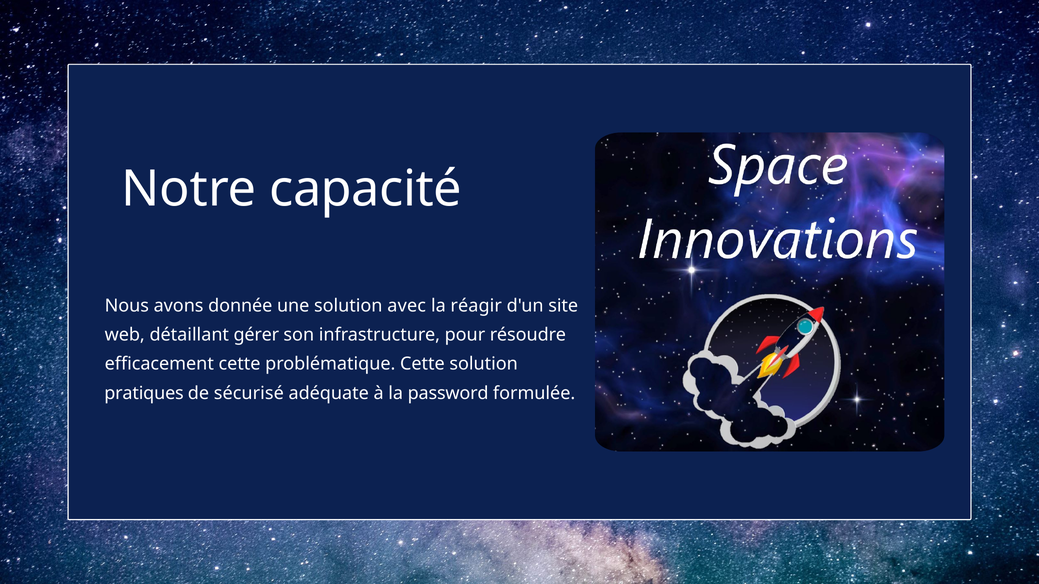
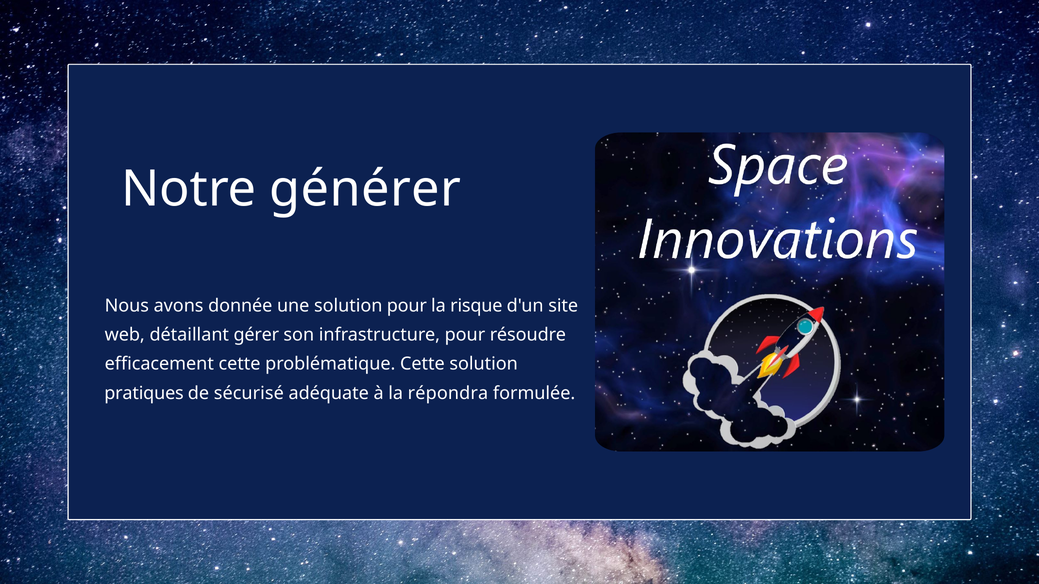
capacité: capacité -> générer (365, 189)
solution avec: avec -> pour (407, 306)
réagir: réagir -> risque (476, 306)
password: password -> répondra (448, 394)
